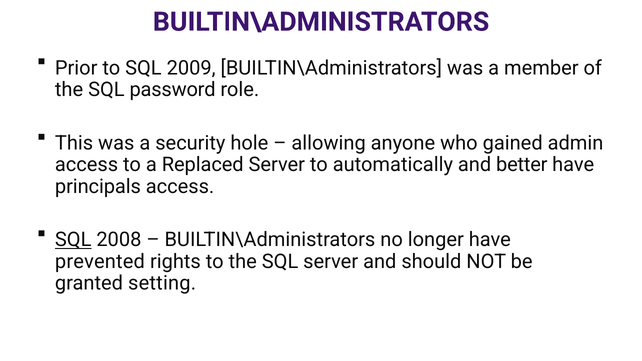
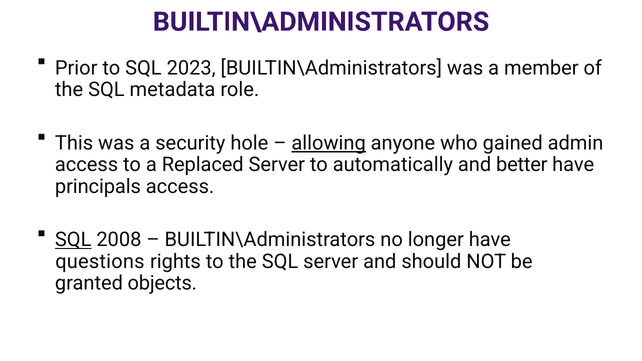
2009: 2009 -> 2023 (191, 68)
password: password -> metadata (172, 90)
allowing underline: none -> present (329, 143)
prevented: prevented -> questions (100, 262)
setting: setting -> objects (162, 283)
